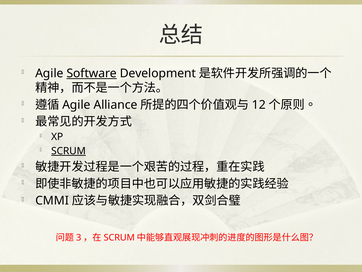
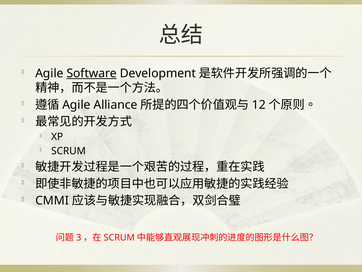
SCRUM underline: present -> none (68, 151)
